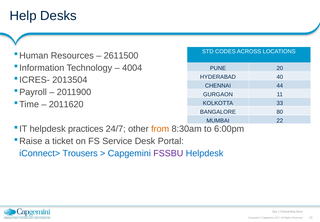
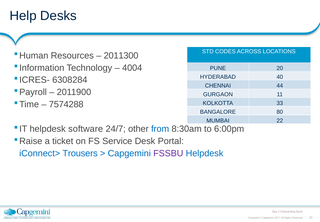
2611500: 2611500 -> 2011300 (121, 55)
2013504: 2013504 -> 6308284 (70, 80)
2011620: 2011620 -> 7574288 (66, 104)
practices: practices -> software (86, 129)
from colour: orange -> blue (160, 129)
